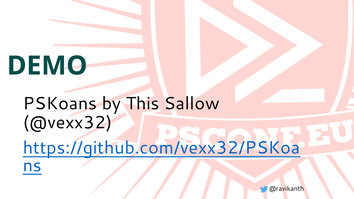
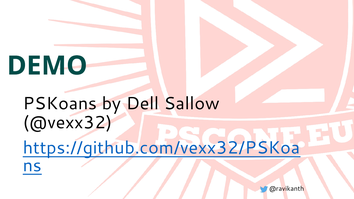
This: This -> Dell (143, 104)
